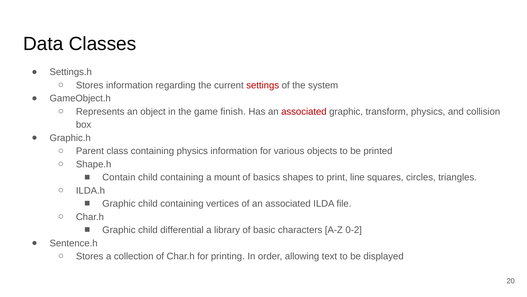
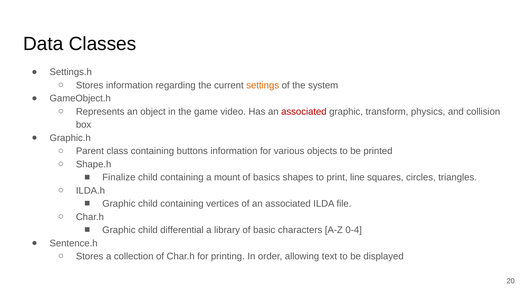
settings colour: red -> orange (263, 85)
finish: finish -> video (233, 111)
containing physics: physics -> buttons (192, 151)
Contain: Contain -> Finalize (119, 177)
0-2: 0-2 -> 0-4 (354, 230)
